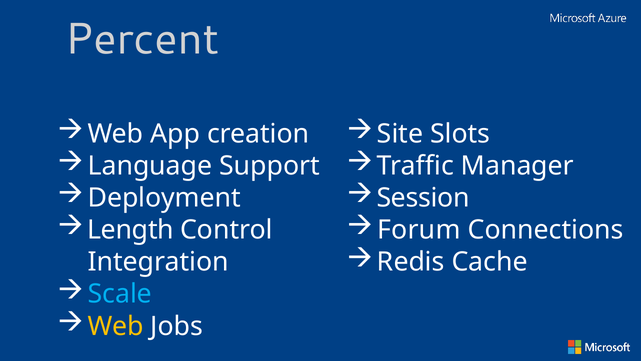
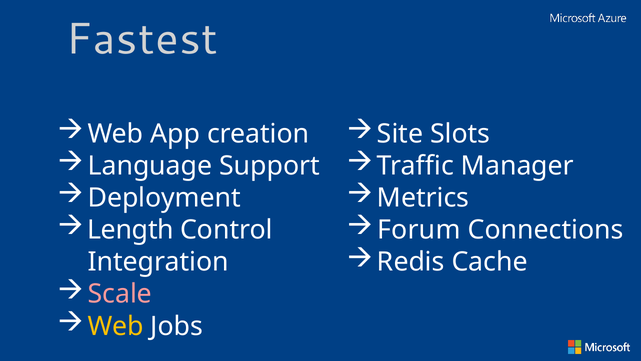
Percent: Percent -> Fastest (142, 39)
Session: Session -> Metrics (423, 198)
Scale colour: light blue -> pink (120, 294)
